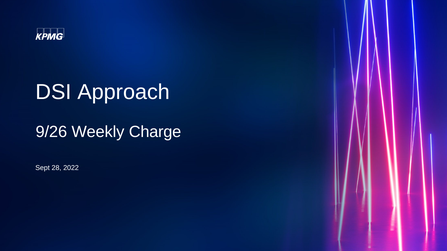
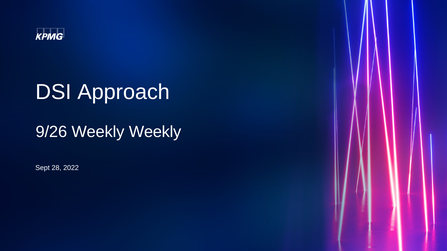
Weekly Charge: Charge -> Weekly (155, 132)
